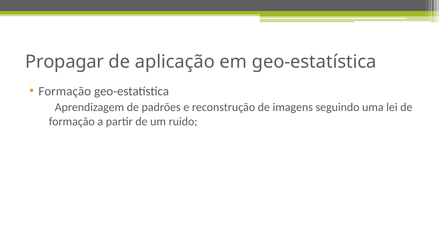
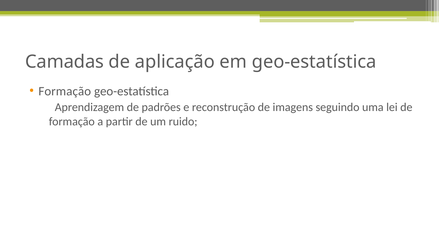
Propagar: Propagar -> Camadas (65, 62)
